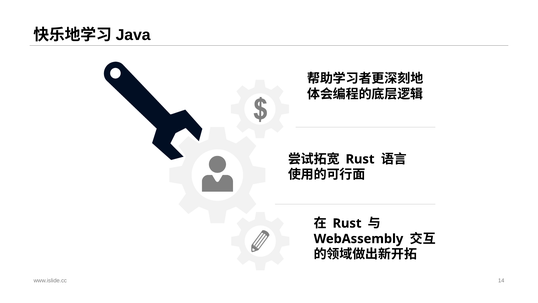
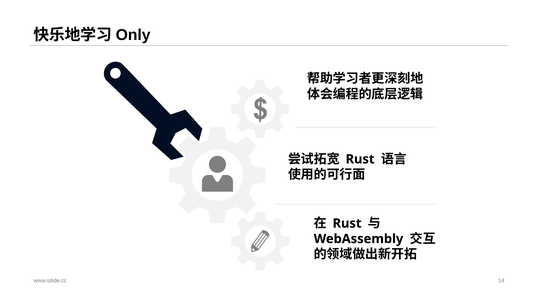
Java: Java -> Only (133, 35)
